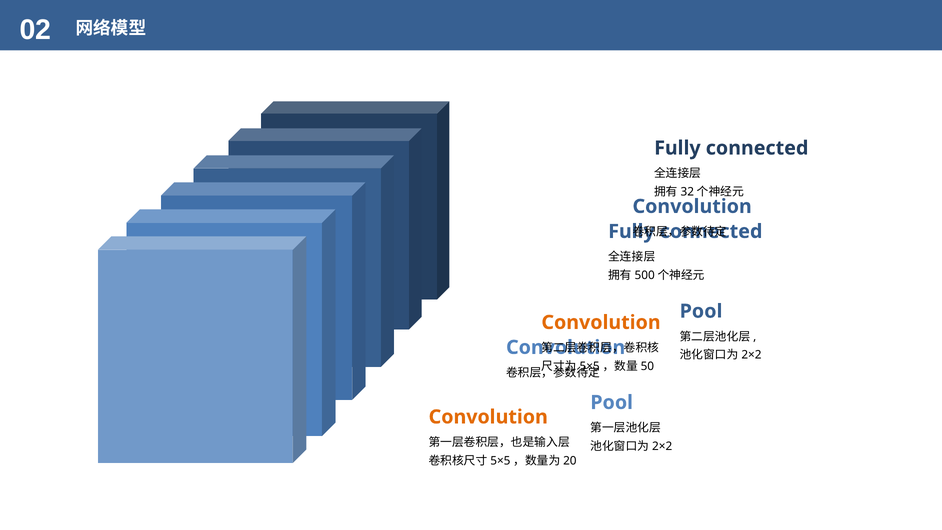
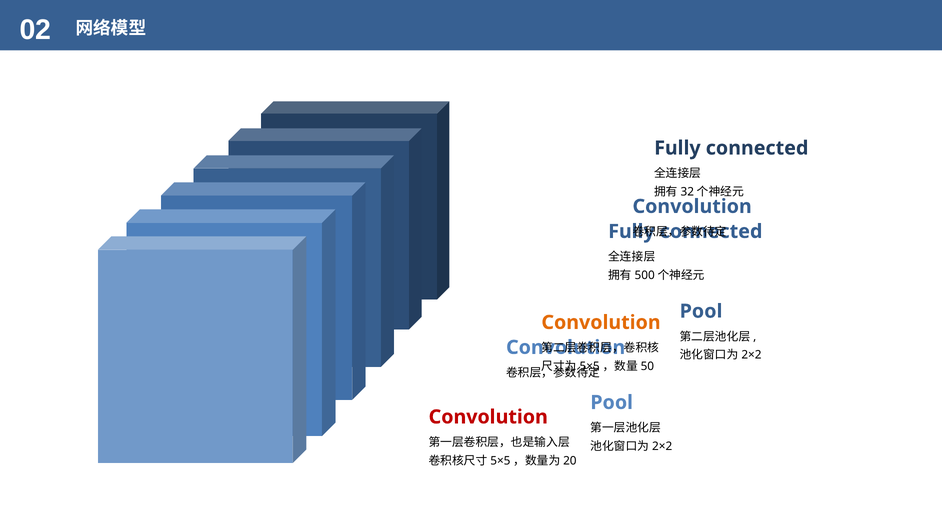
Convolution colour: orange -> red (488, 417)
